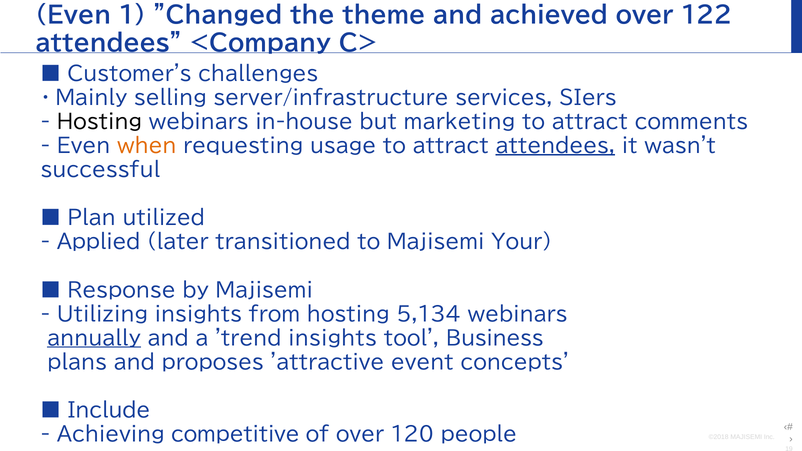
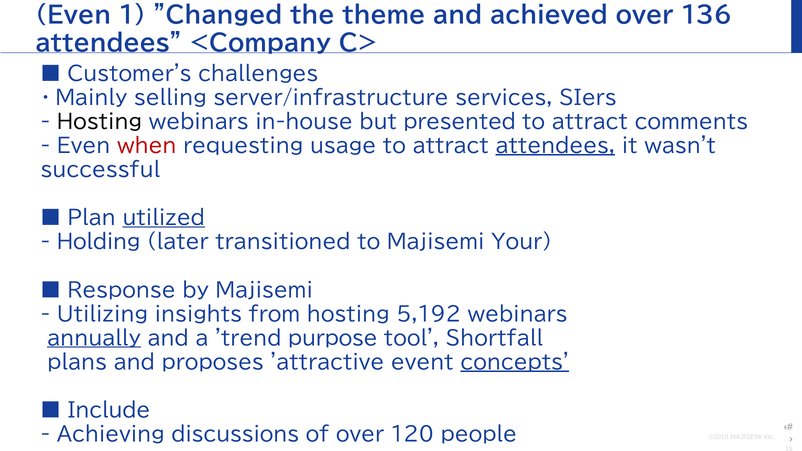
122: 122 -> 136 (707, 16)
marketing: marketing -> presented (460, 122)
when colour: orange -> red (147, 146)
utilized underline: none -> present (164, 218)
Applied: Applied -> Holding (99, 242)
5,134: 5,134 -> 5,192 (429, 315)
trend insights: insights -> purpose (333, 339)
Business: Business -> Shortfall (495, 339)
concepts underline: none -> present (515, 363)
competitive: competitive -> discussions (235, 435)
